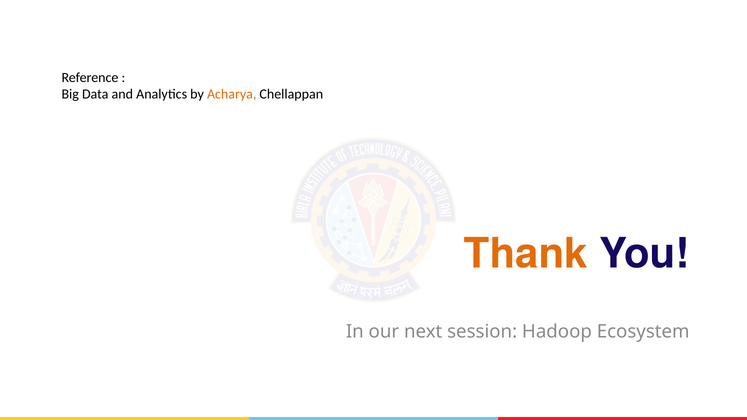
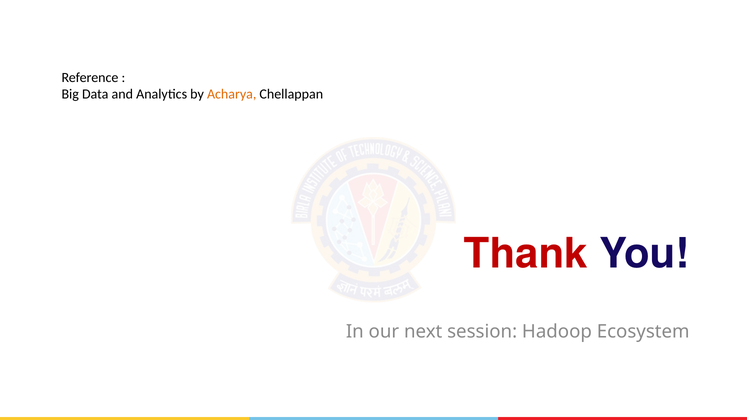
Thank colour: orange -> red (526, 254)
